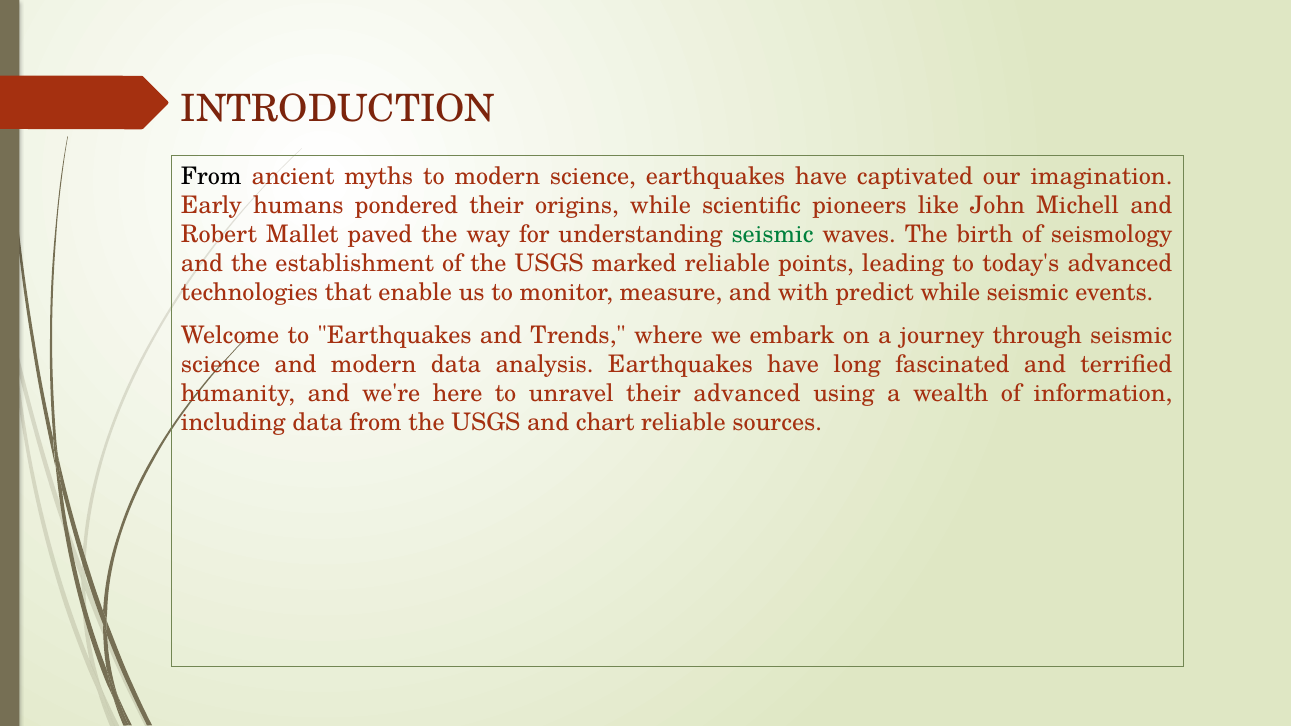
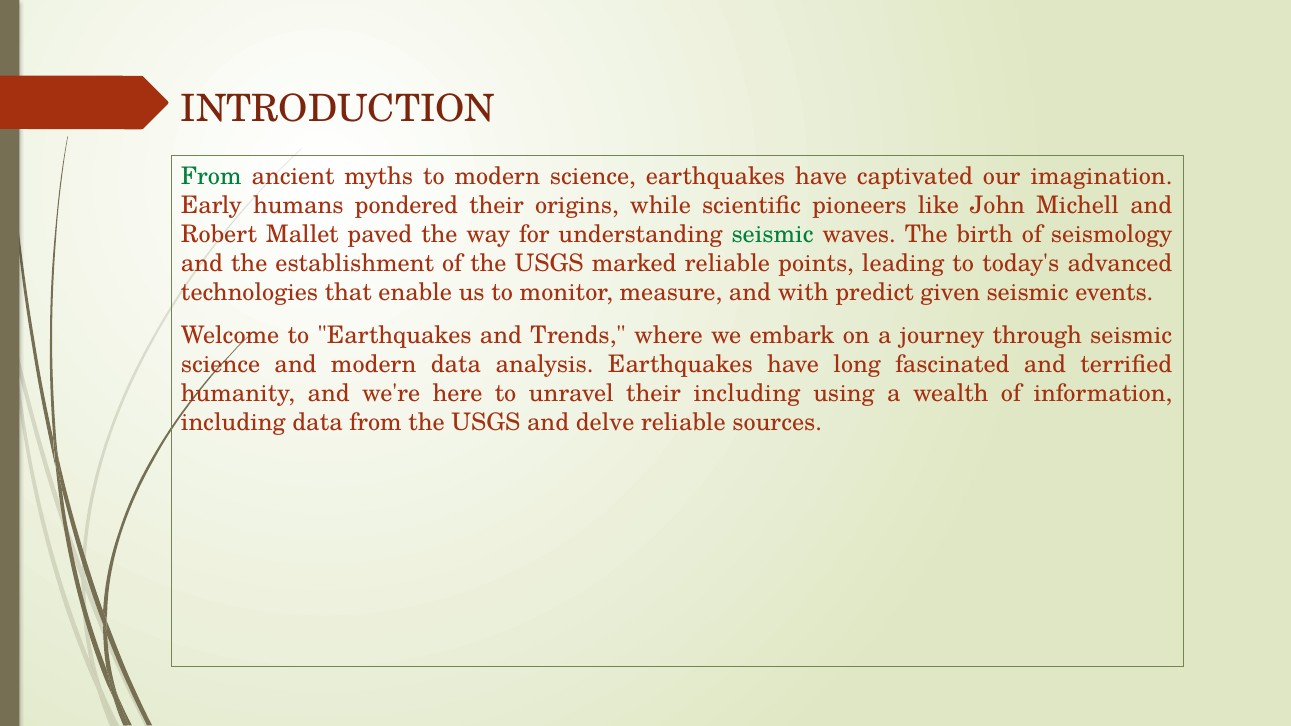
From colour: black -> green (211, 177)
predict while: while -> given (950, 293)
their advanced: advanced -> including (747, 394)
chart: chart -> delve (605, 423)
